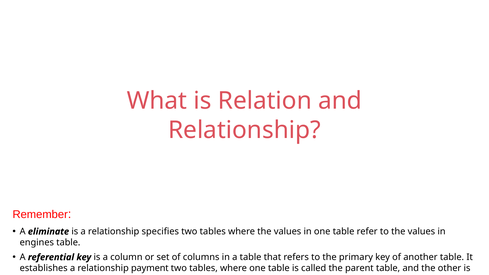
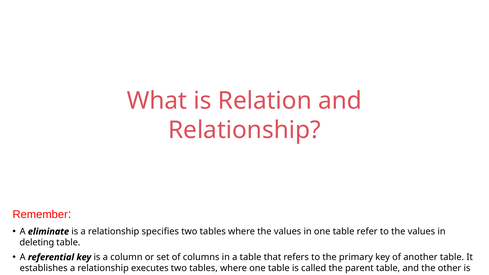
engines: engines -> deleting (37, 243)
payment: payment -> executes (150, 268)
